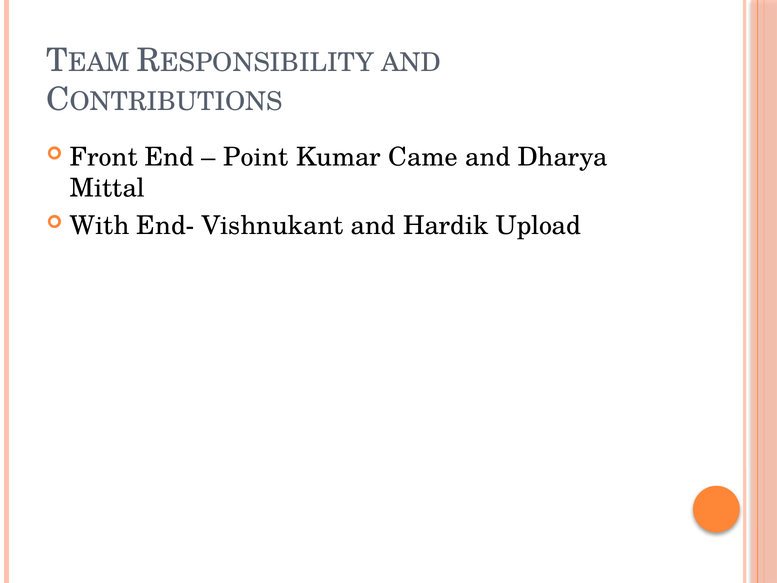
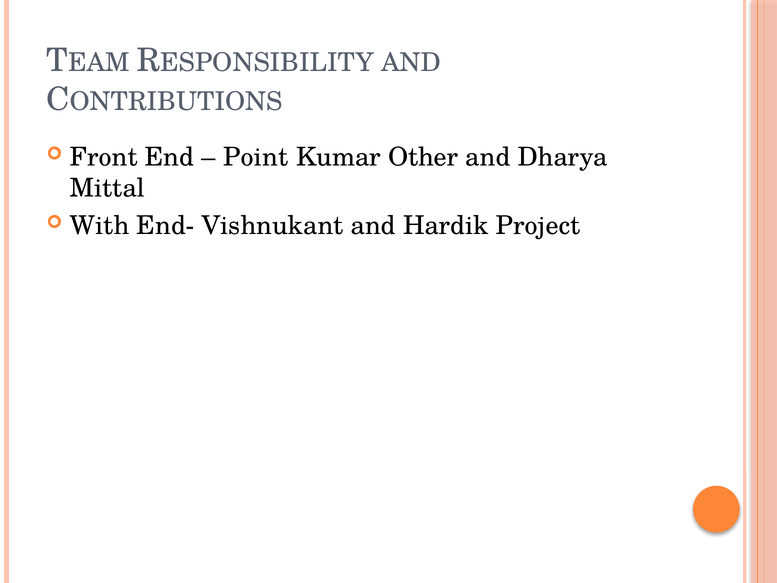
Came: Came -> Other (423, 157)
Upload: Upload -> Project (538, 226)
